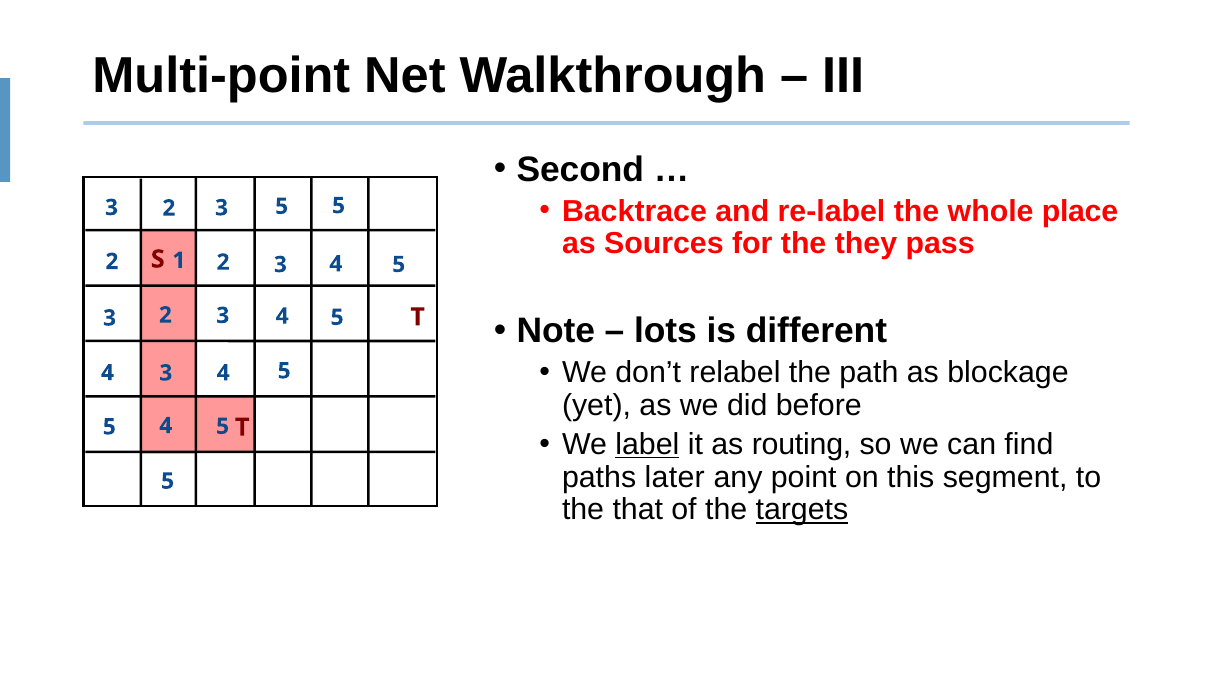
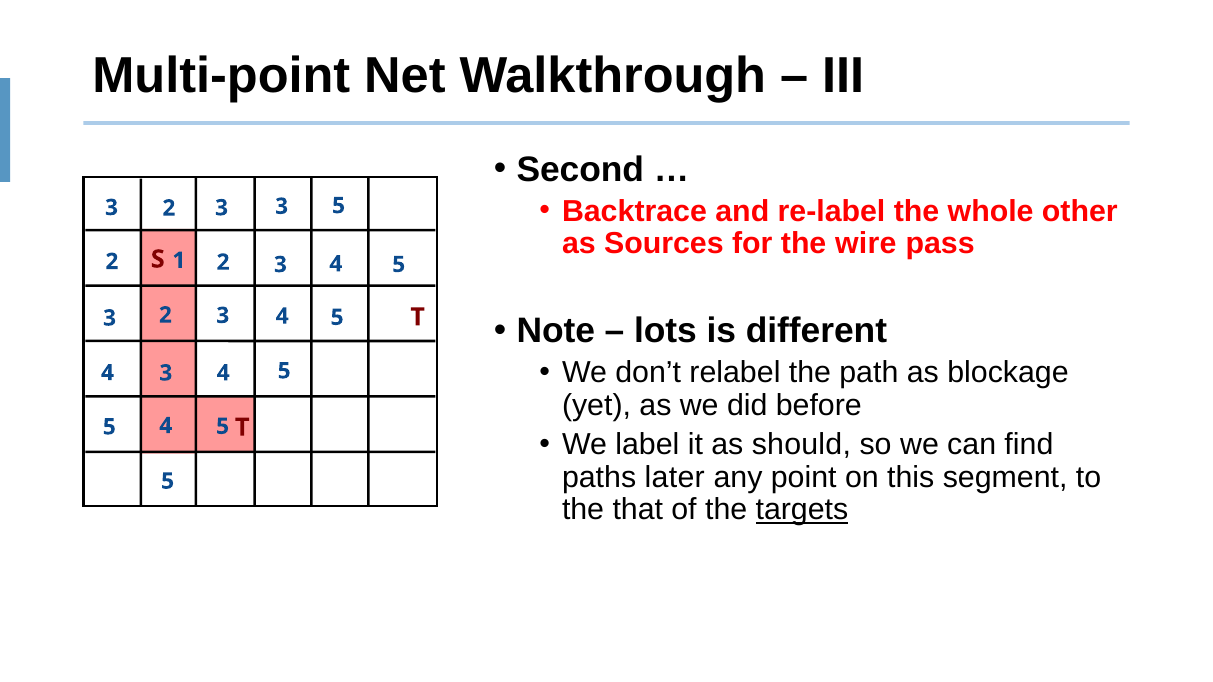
place: place -> other (1080, 211)
5: 5 -> 3 (282, 206)
they: they -> wire (866, 244)
label underline: present -> none (647, 445)
routing: routing -> should (801, 445)
